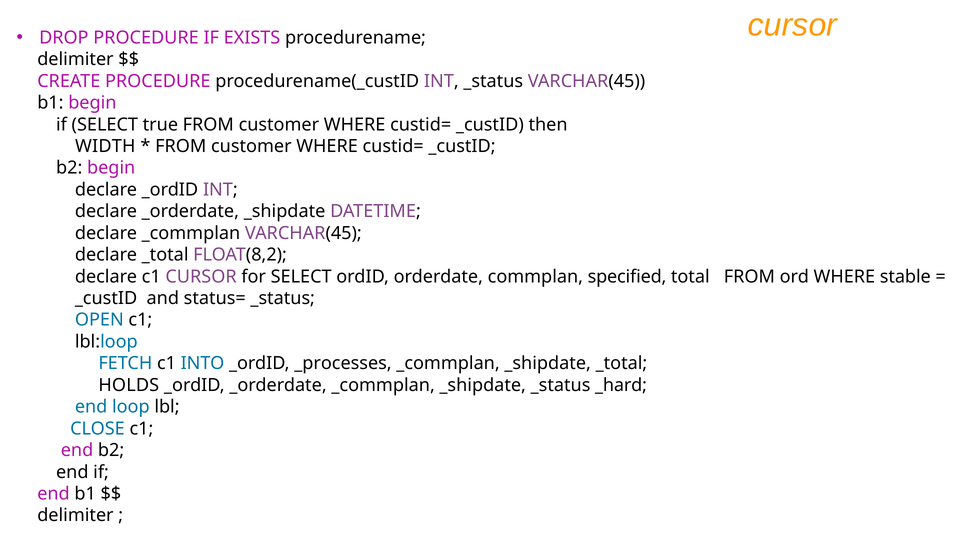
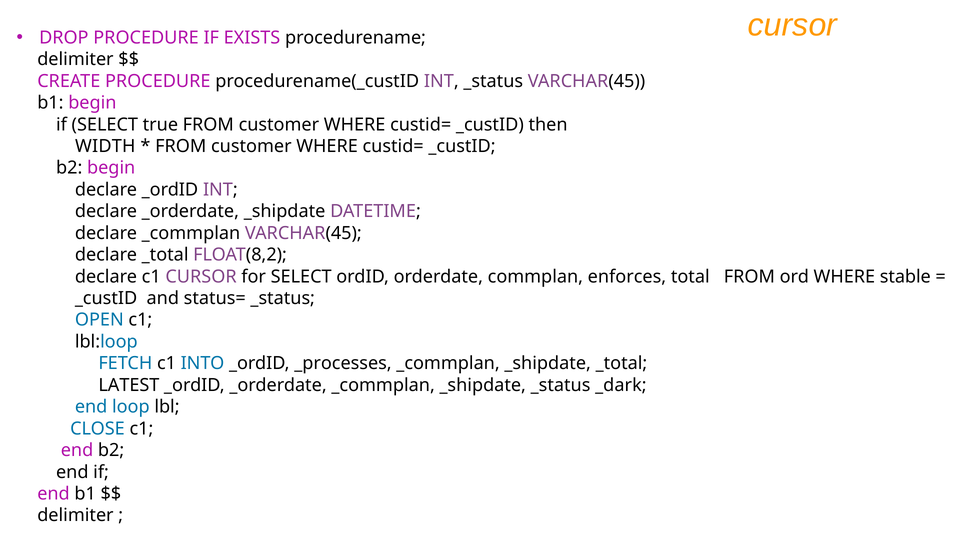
specified: specified -> enforces (627, 276)
HOLDS: HOLDS -> LATEST (129, 385)
_hard: _hard -> _dark (621, 385)
